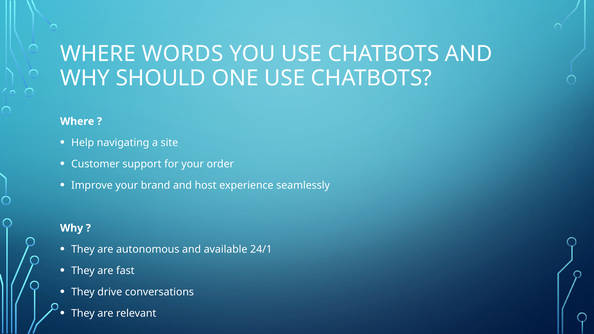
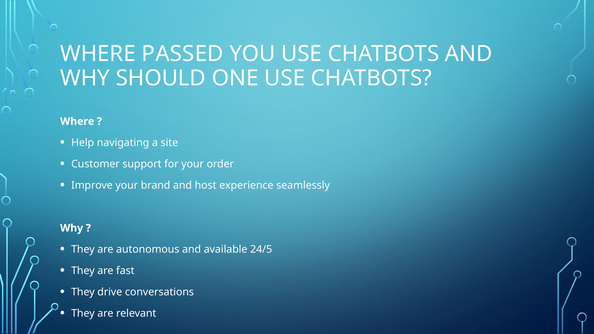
WORDS: WORDS -> PASSED (183, 54)
24/1: 24/1 -> 24/5 (261, 249)
